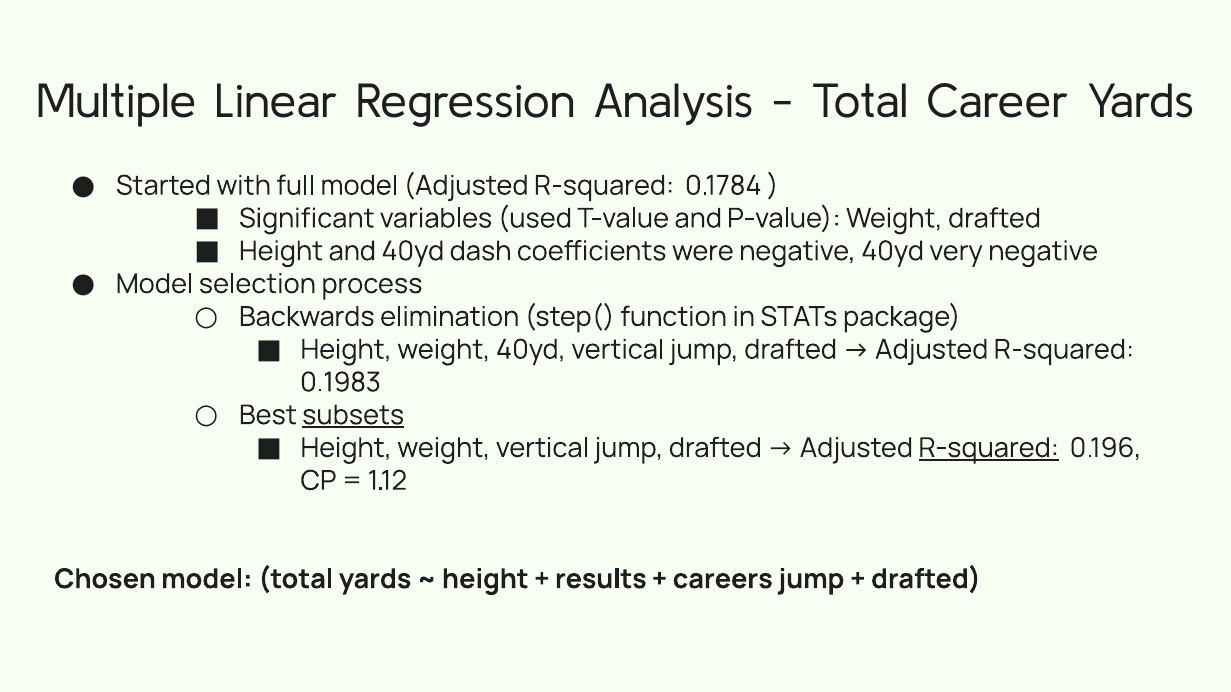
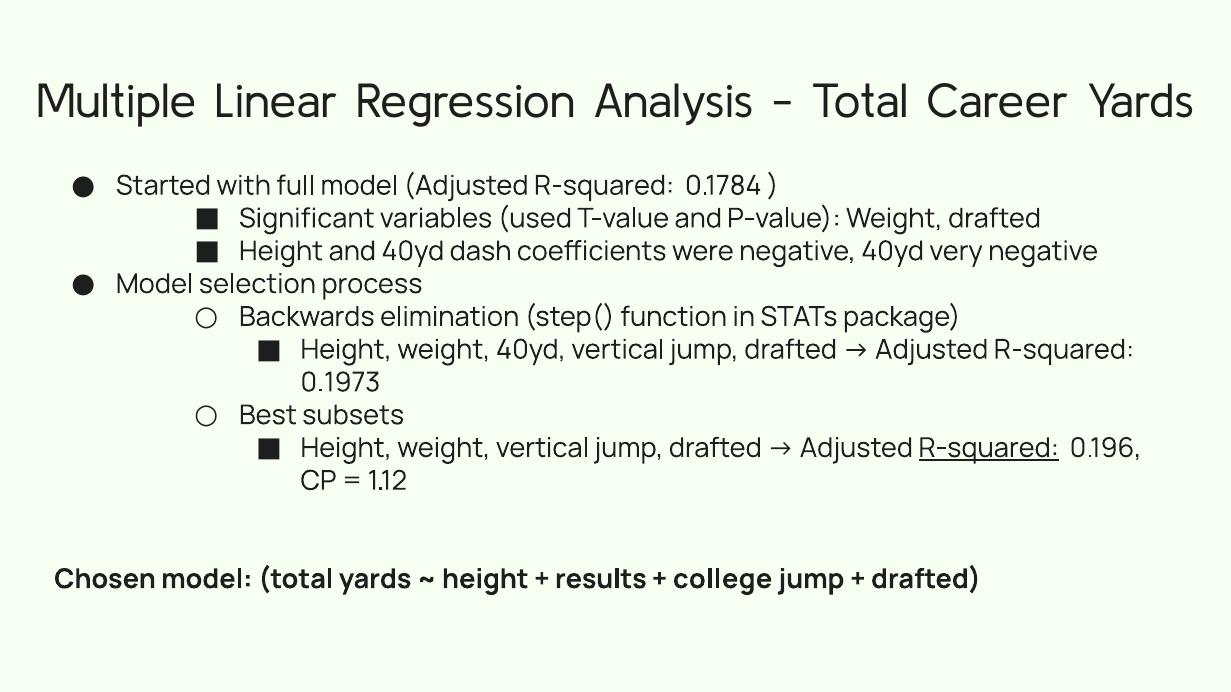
0.1983: 0.1983 -> 0.1973 (340, 383)
subsets underline: present -> none (353, 415)
careers: careers -> college (723, 579)
